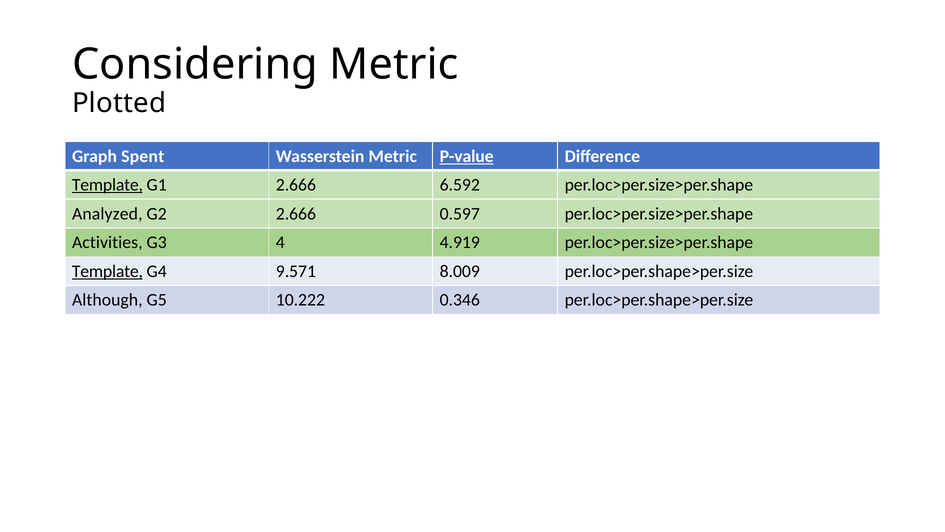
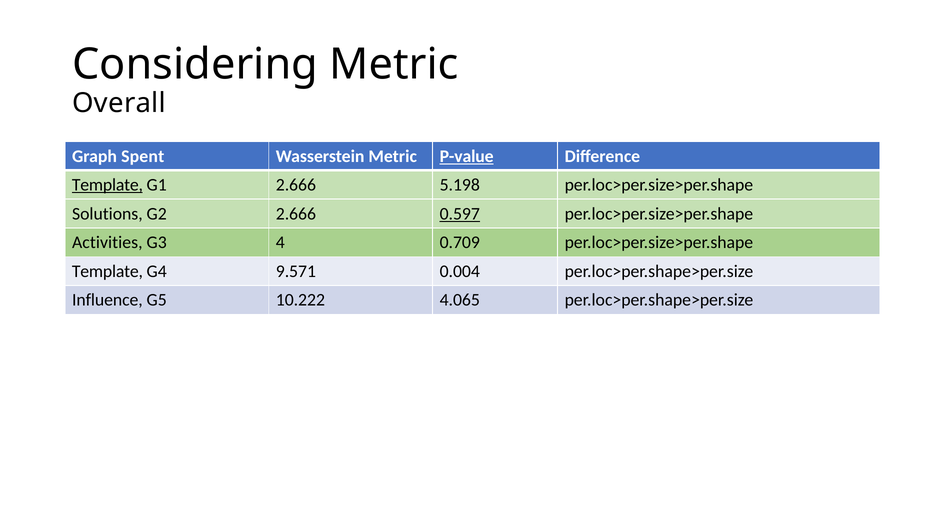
Plotted: Plotted -> Overall (119, 103)
6.592: 6.592 -> 5.198 (460, 185)
Analyzed: Analyzed -> Solutions (107, 214)
0.597 underline: none -> present (460, 214)
4.919: 4.919 -> 0.709 (460, 242)
Template underline: present -> none (107, 271)
8.009: 8.009 -> 0.004 (460, 271)
Although: Although -> Influence (107, 300)
0.346: 0.346 -> 4.065 (460, 300)
